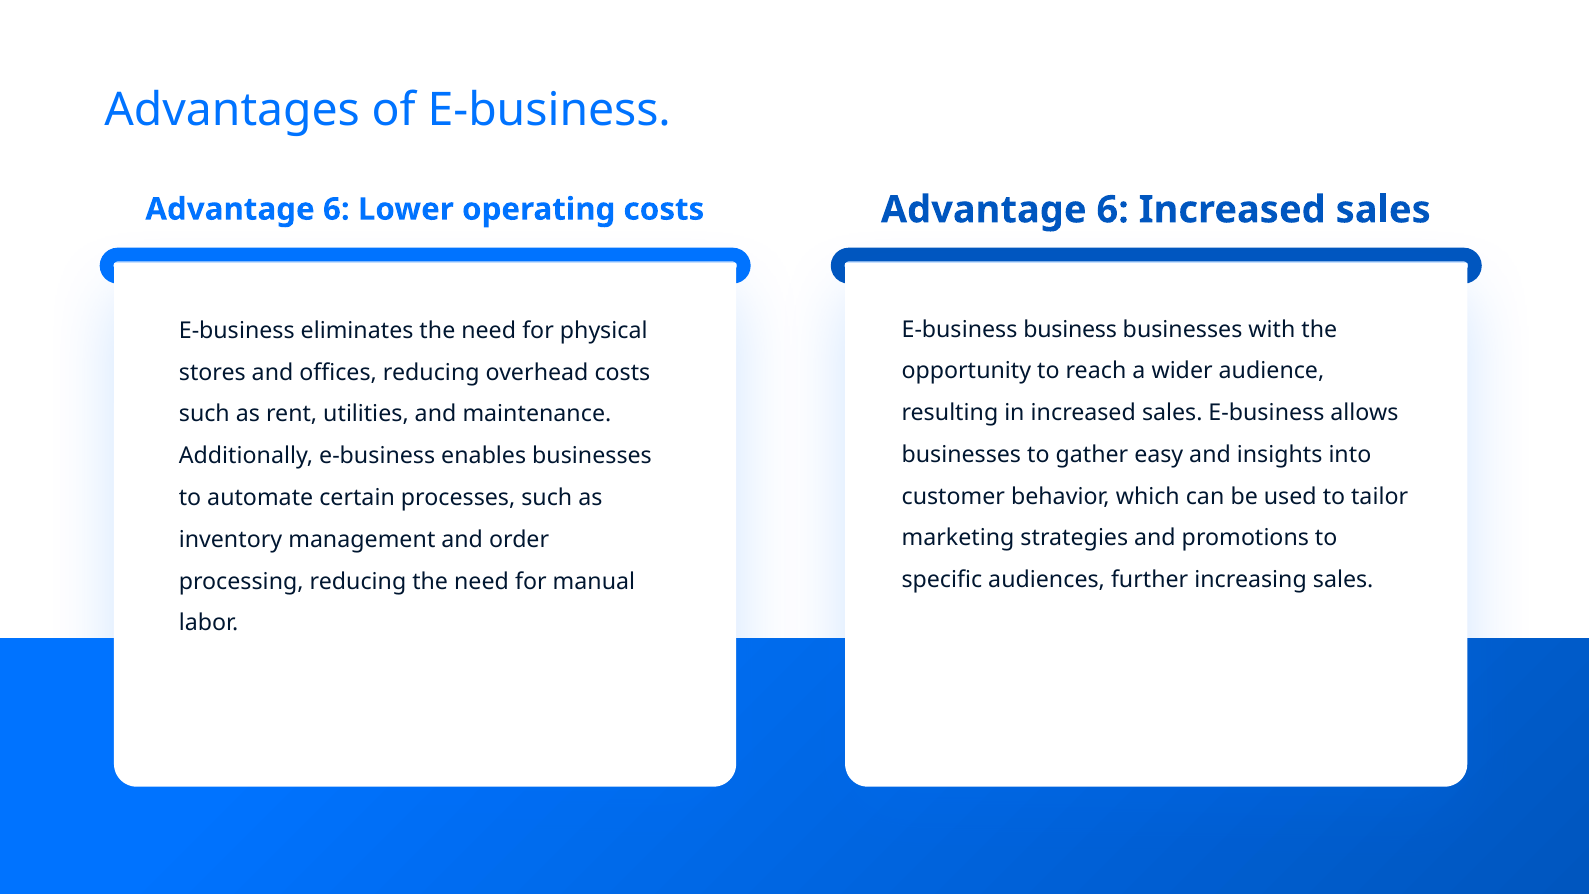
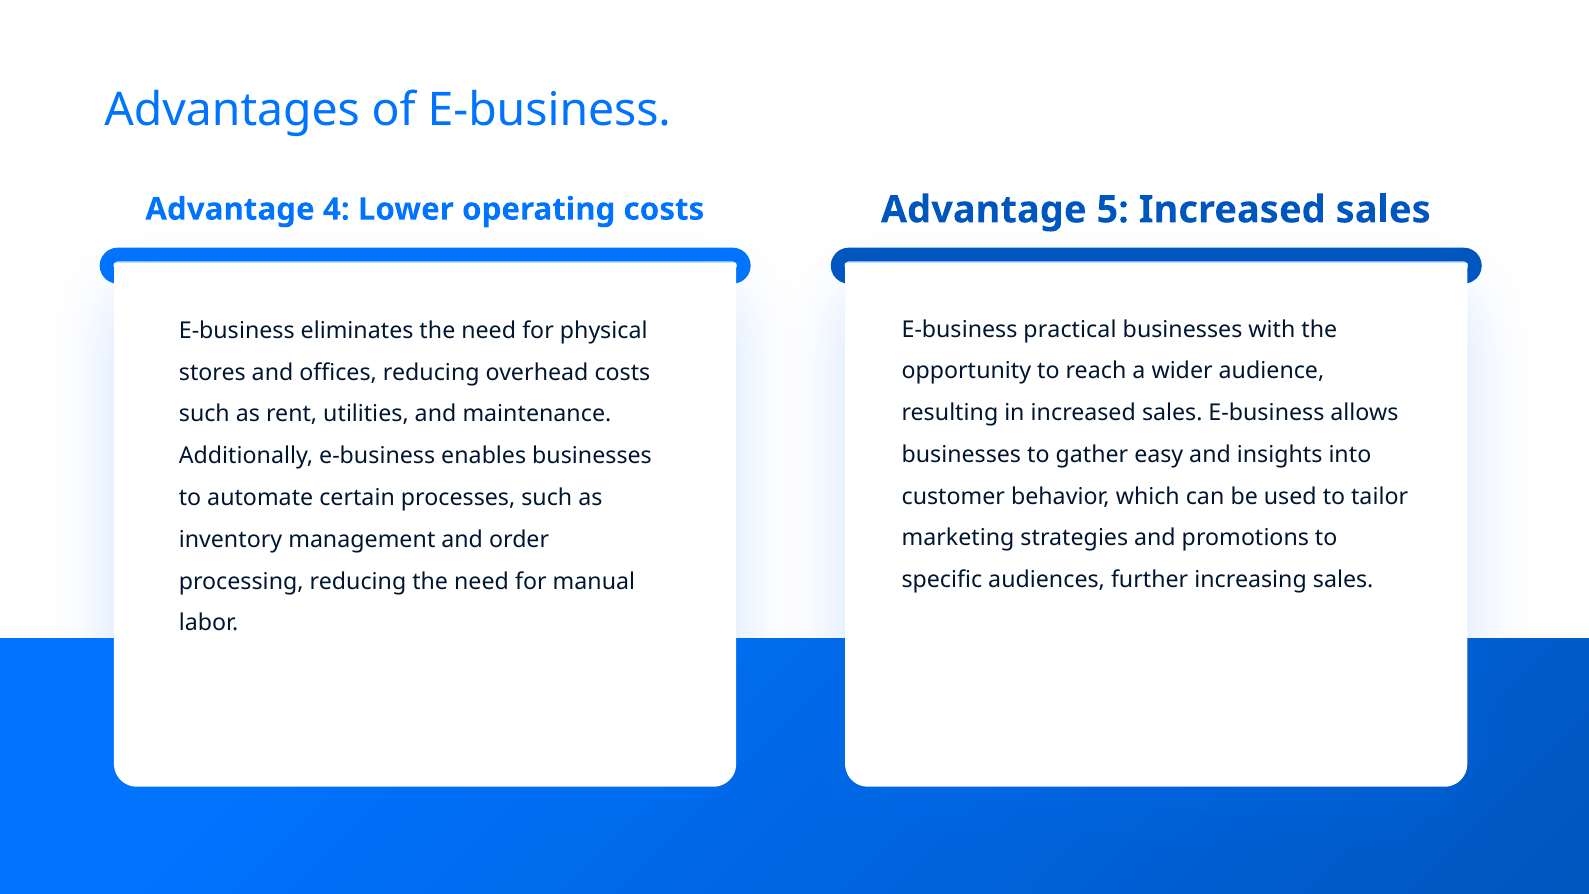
6: 6 -> 4 (336, 209)
costs Advantage 6: 6 -> 5 (1113, 210)
business: business -> practical (1070, 329)
